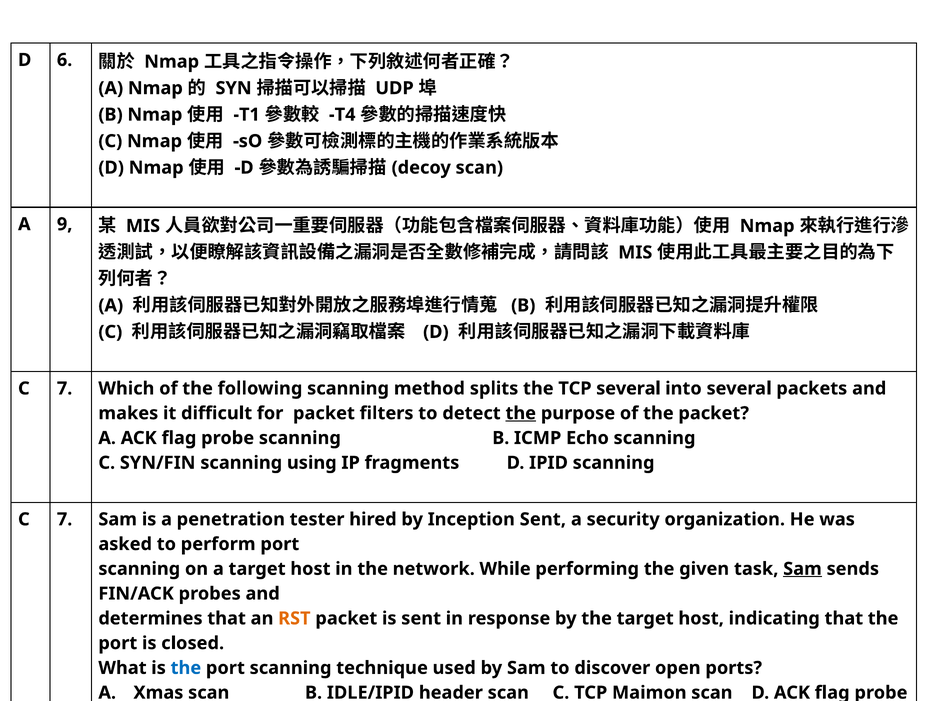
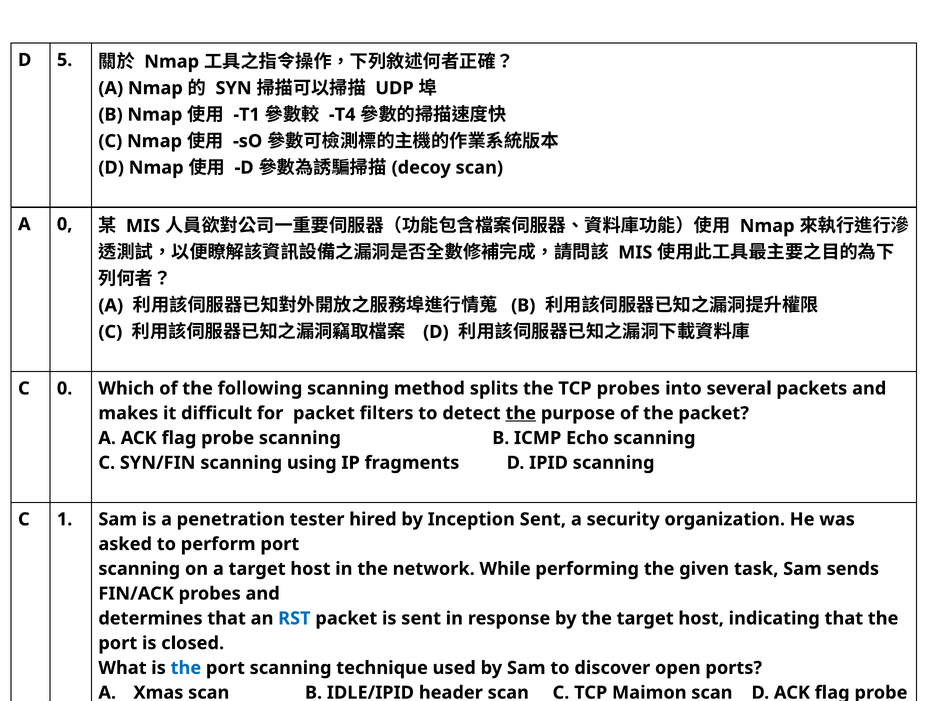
6: 6 -> 5 (65, 60)
A 9: 9 -> 0 (65, 224)
7: 7 -> 0 (65, 389)
TCP several: several -> probes (628, 389)
7: 7 -> 1 (65, 520)
Sam underline: present -> none (802, 569)
RST colour: orange -> blue (294, 619)
